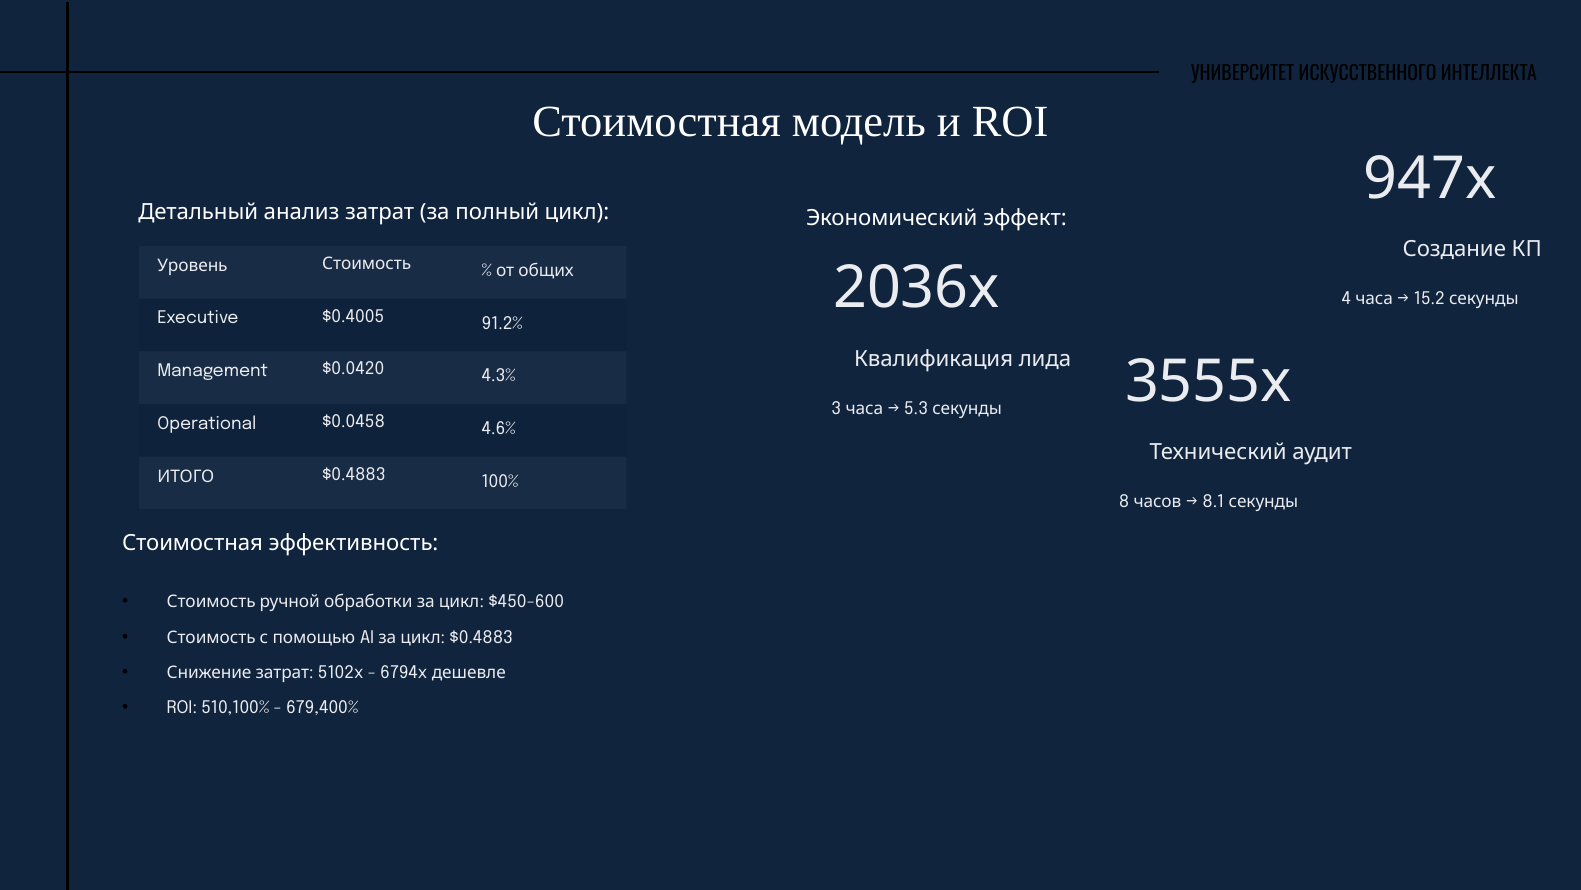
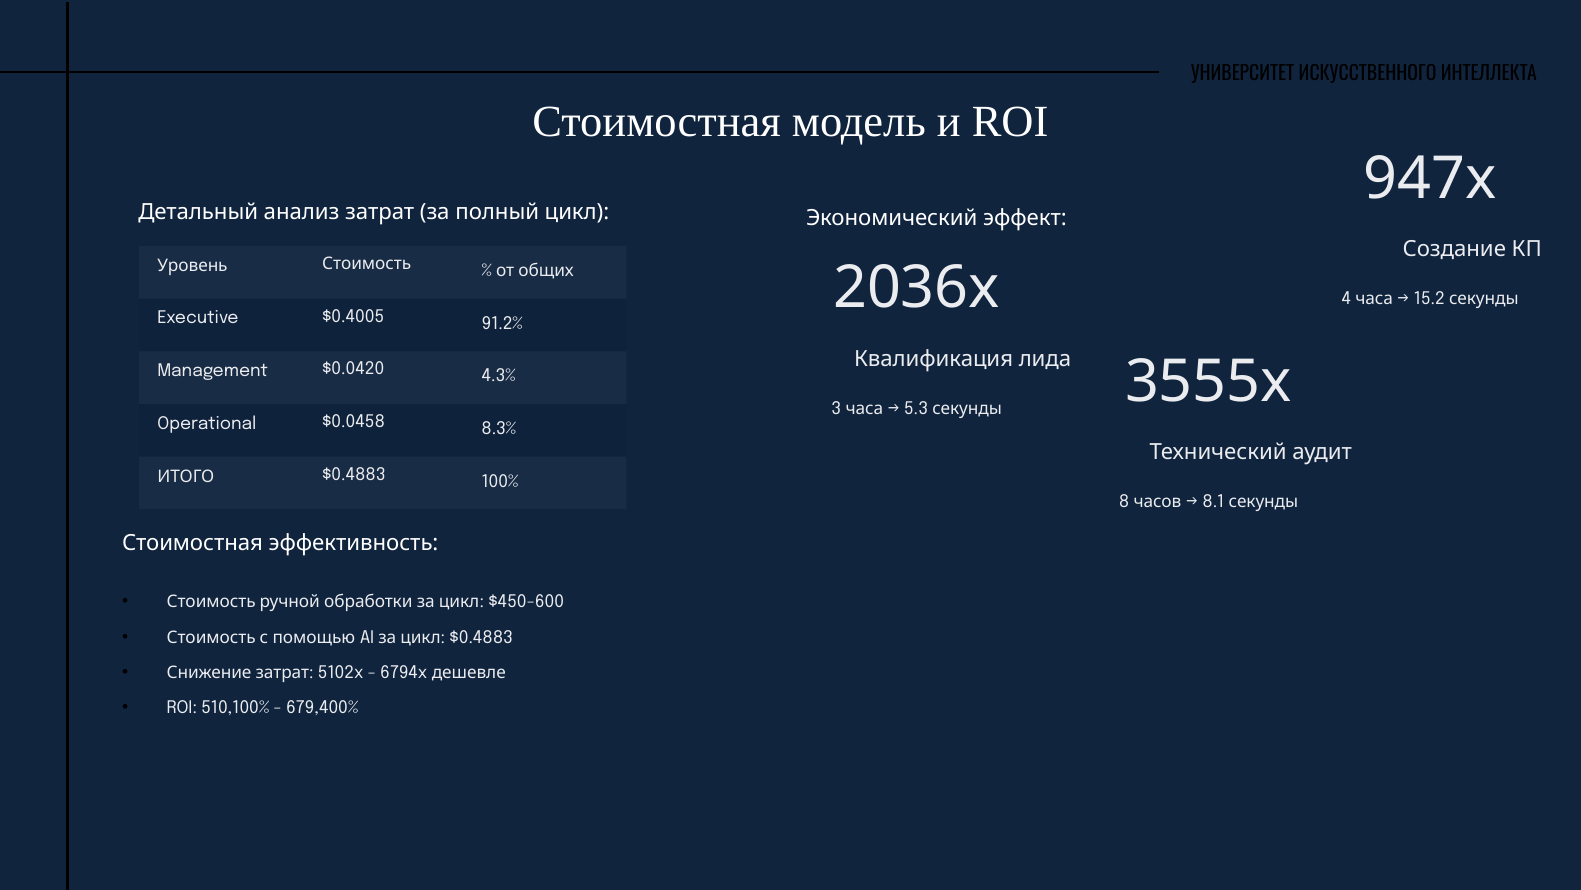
4.6%: 4.6% -> 8.3% (499, 429)
